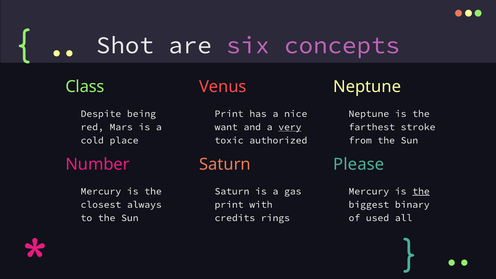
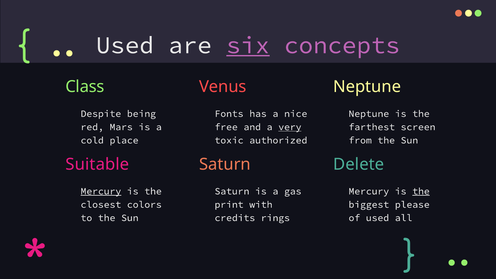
Shot: Shot -> Used (125, 45)
six underline: none -> present (248, 45)
Print: Print -> Fonts (229, 114)
want: want -> free (226, 127)
stroke: stroke -> screen (418, 127)
Number: Number -> Suitable (97, 164)
Please: Please -> Delete (359, 164)
Mercury underline: none -> present (101, 191)
always: always -> colors (144, 205)
binary: binary -> please (412, 205)
